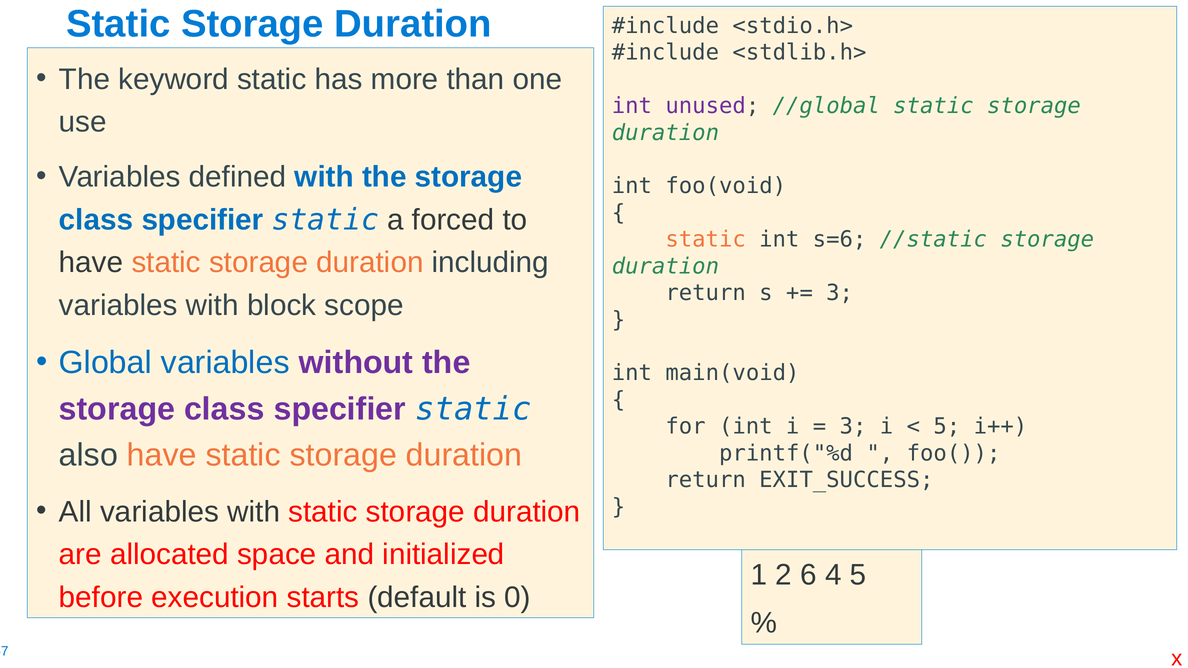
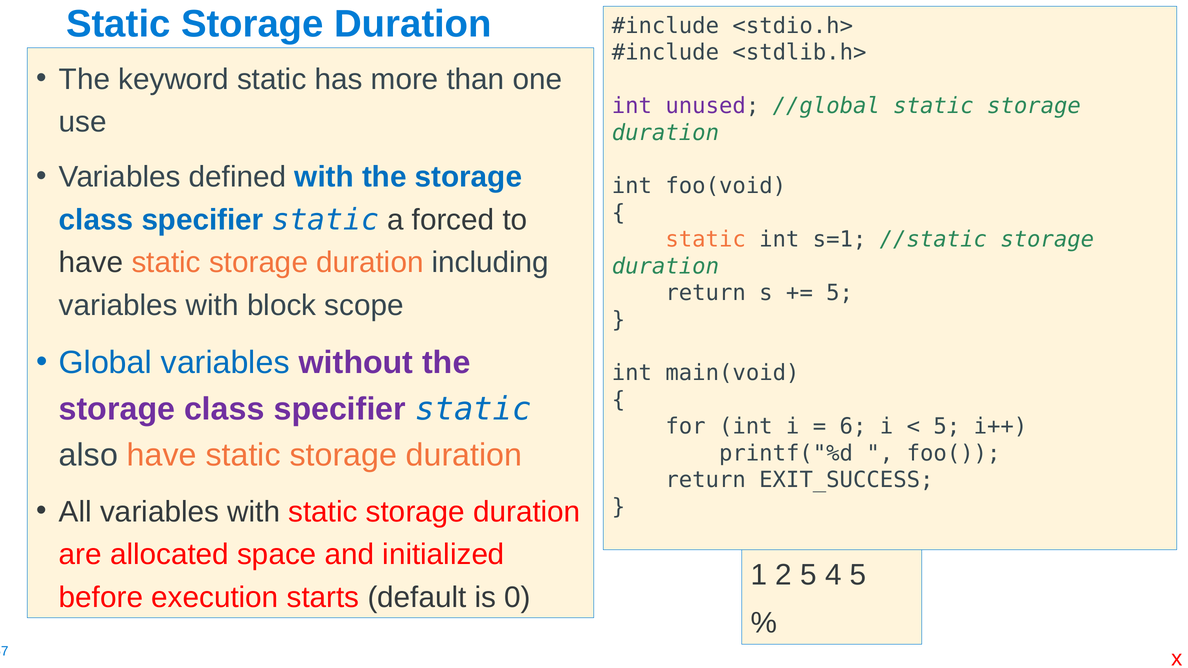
s=6: s=6 -> s=1 (840, 240)
3: 3 -> 5 (840, 293)
3: 3 -> 6 (853, 427)
2 6: 6 -> 5 (808, 575)
